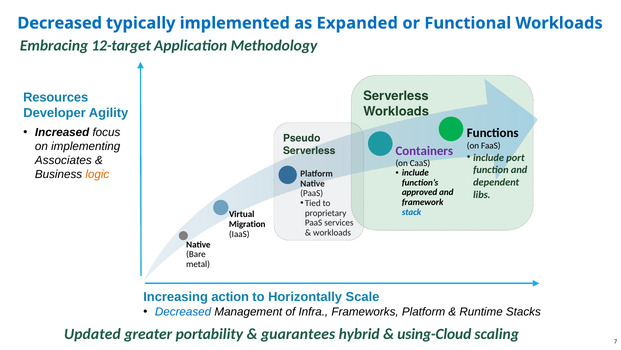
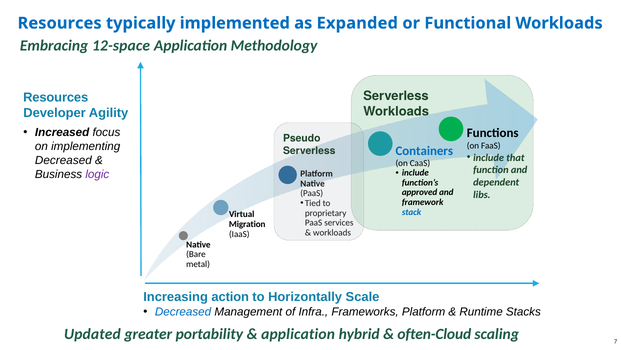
Decreased: Decreased -> Resources (60, 23)
12-target: 12-target -> 12-space (121, 46)
Containers colour: purple -> blue (424, 151)
port: port -> that (515, 157)
Associates: Associates -> Decreased (63, 160)
logic colour: orange -> purple (97, 174)
guarantees: guarantees -> application (298, 333)
using-Cloud: using-Cloud -> often-Cloud (434, 333)
